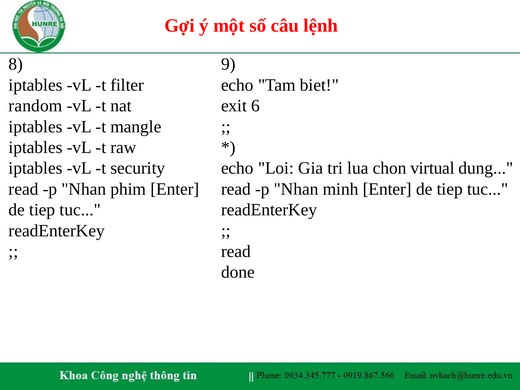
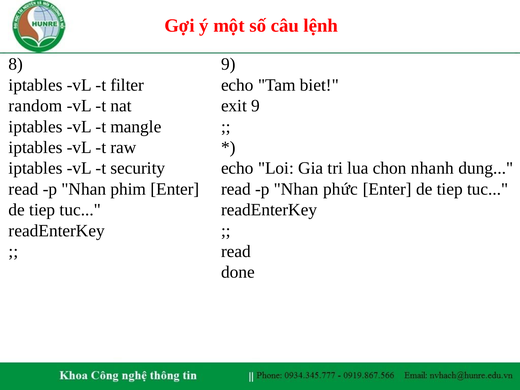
exit 6: 6 -> 9 (256, 106)
virtual: virtual -> nhanh (432, 168)
minh: minh -> phức (341, 189)
